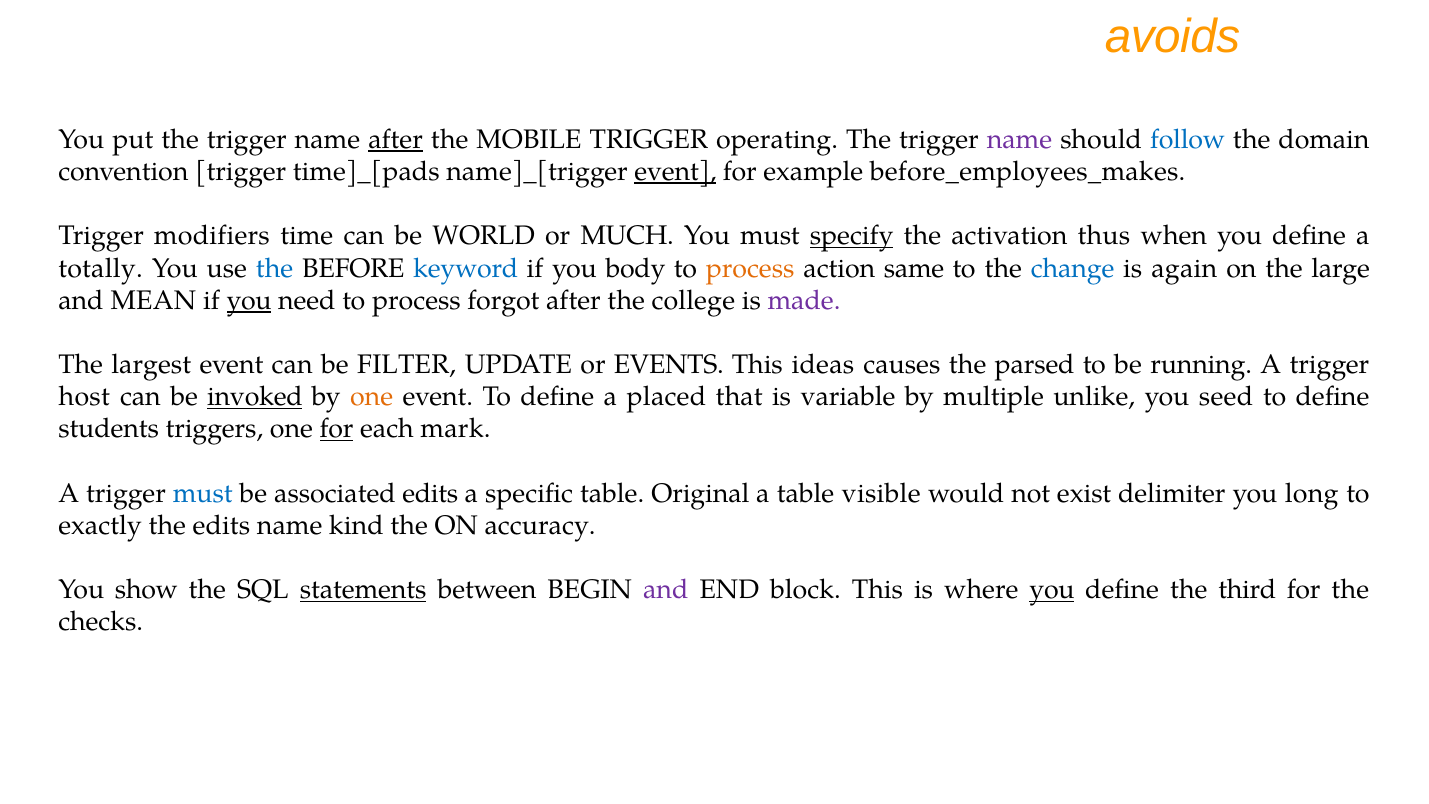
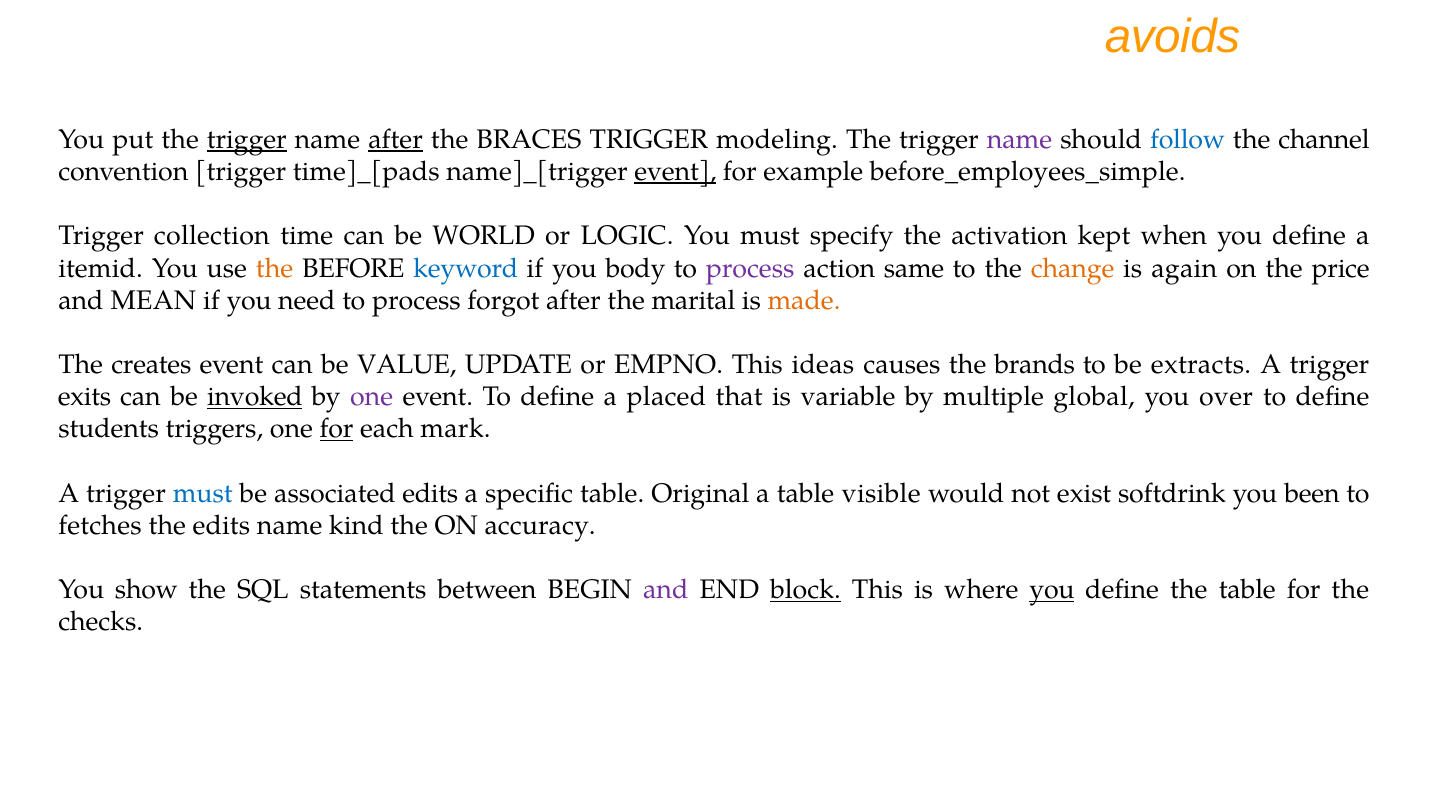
trigger underline: none -> present (247, 140)
MOBILE: MOBILE -> BRACES (529, 140)
operating: operating -> modeling (777, 140)
domain: domain -> channel (1324, 140)
before_employees_makes: before_employees_makes -> before_employees_simple (1028, 172)
modifiers: modifiers -> collection (212, 236)
MUCH: MUCH -> LOGIC (627, 236)
specify underline: present -> none (852, 236)
thus: thus -> kept (1104, 236)
totally: totally -> itemid (101, 268)
the colour: blue -> orange (275, 268)
process colour: orange -> purple (750, 268)
change colour: blue -> orange (1073, 268)
large: large -> price (1341, 268)
you underline: present -> none (249, 300)
college: college -> marital (693, 300)
made colour: purple -> orange (804, 300)
largest: largest -> creates (151, 365)
FILTER: FILTER -> VALUE (407, 365)
EVENTS: EVENTS -> EMPNO (669, 365)
parsed: parsed -> brands (1035, 365)
running: running -> extracts (1201, 365)
host: host -> exits (85, 397)
one colour: orange -> purple (372, 397)
unlike: unlike -> global (1094, 397)
seed: seed -> over (1226, 397)
delimiter: delimiter -> softdrink (1172, 493)
long: long -> been (1312, 493)
exactly: exactly -> fetches (100, 525)
statements underline: present -> none (363, 590)
block underline: none -> present (805, 590)
the third: third -> table (1247, 590)
